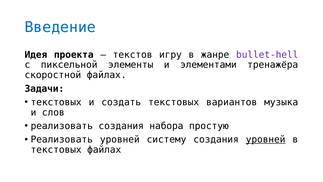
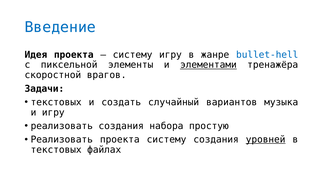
текстов: текстов -> систему (133, 55)
bullet-hell colour: purple -> blue (267, 55)
элементами underline: none -> present (208, 65)
скоростной файлах: файлах -> врагов (107, 75)
создать текстовых: текстовых -> случайный (174, 102)
и слов: слов -> игру (53, 112)
Реализовать уровней: уровней -> проекта (120, 139)
